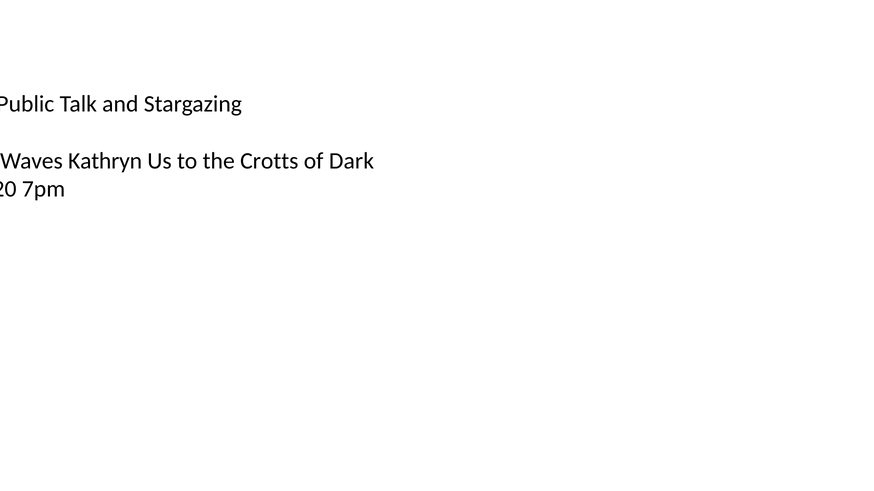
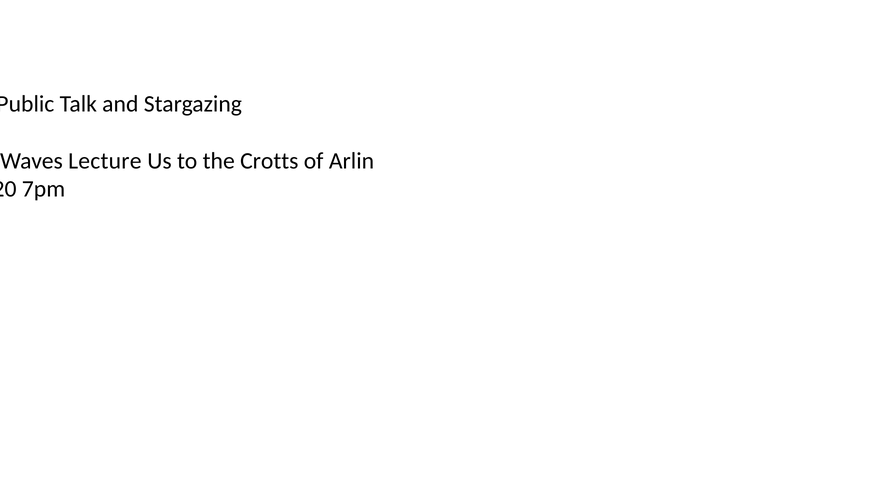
Kathryn: Kathryn -> Lecture (105, 161)
Dark: Dark -> Arlin (352, 161)
